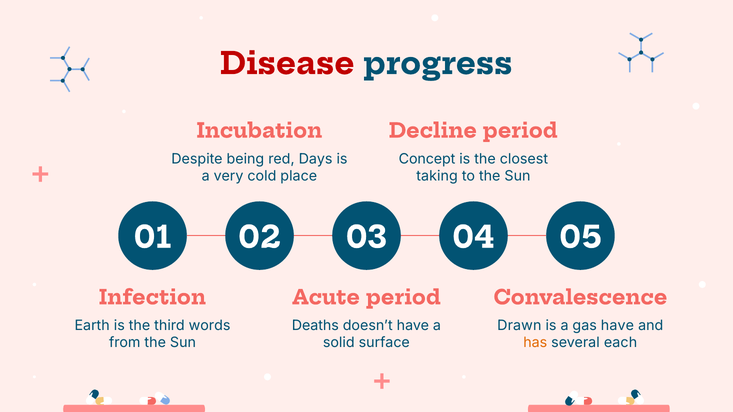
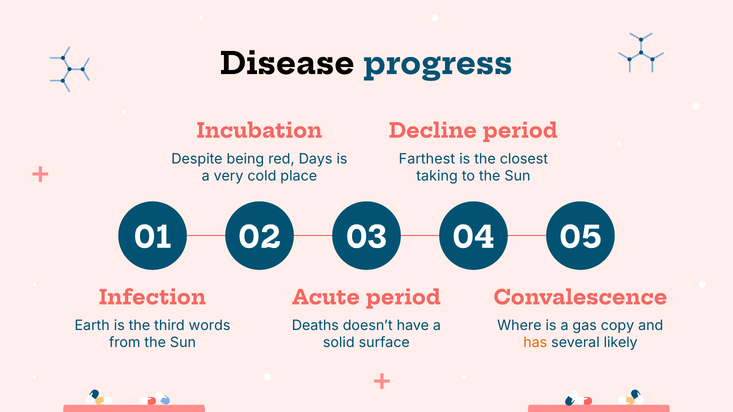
Disease colour: red -> black (287, 64)
Concept: Concept -> Farthest (427, 159)
Drawn: Drawn -> Where (519, 326)
gas have: have -> copy (617, 326)
each: each -> likely (621, 343)
